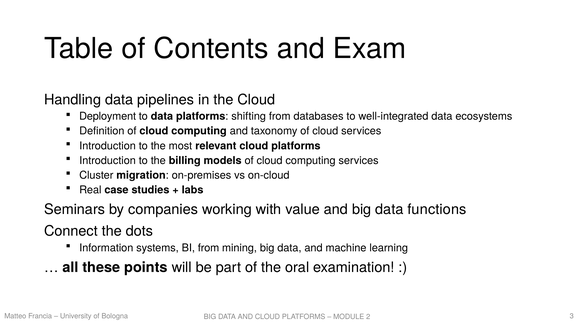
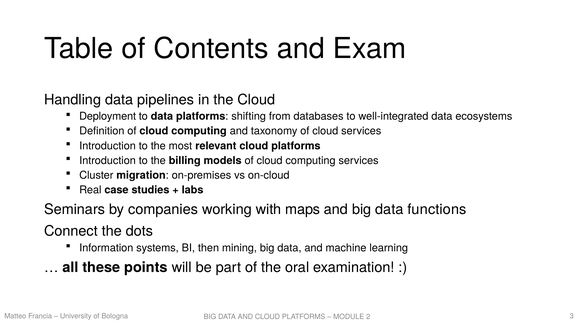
value: value -> maps (303, 210)
BI from: from -> then (208, 248)
